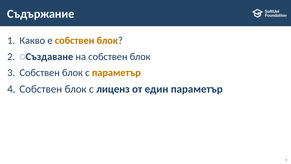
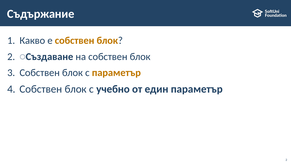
лиценз: лиценз -> учебно (113, 89)
